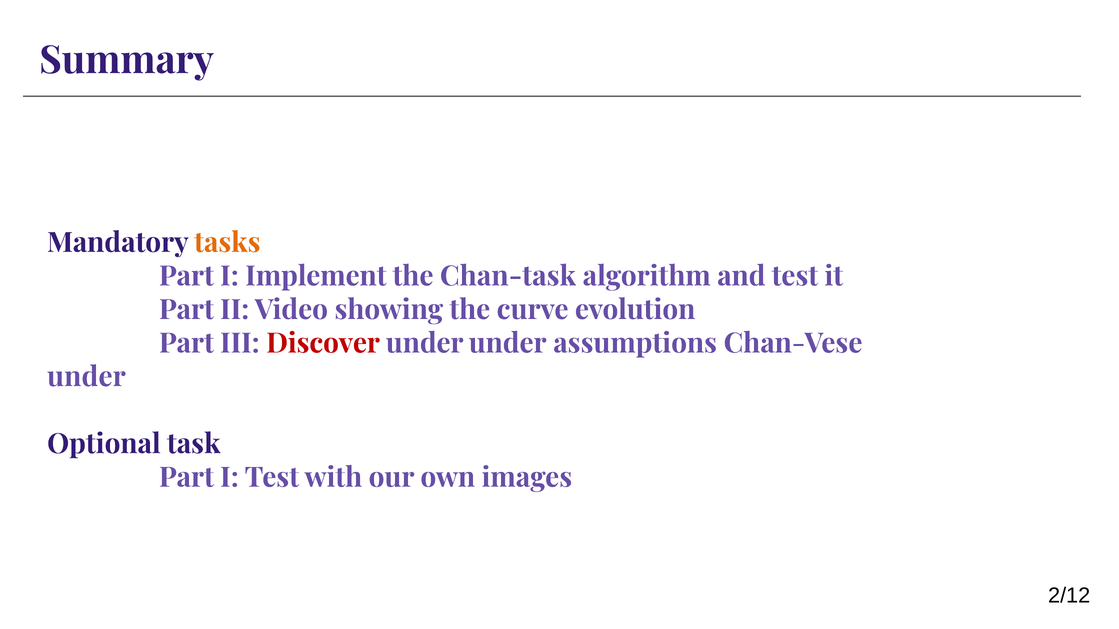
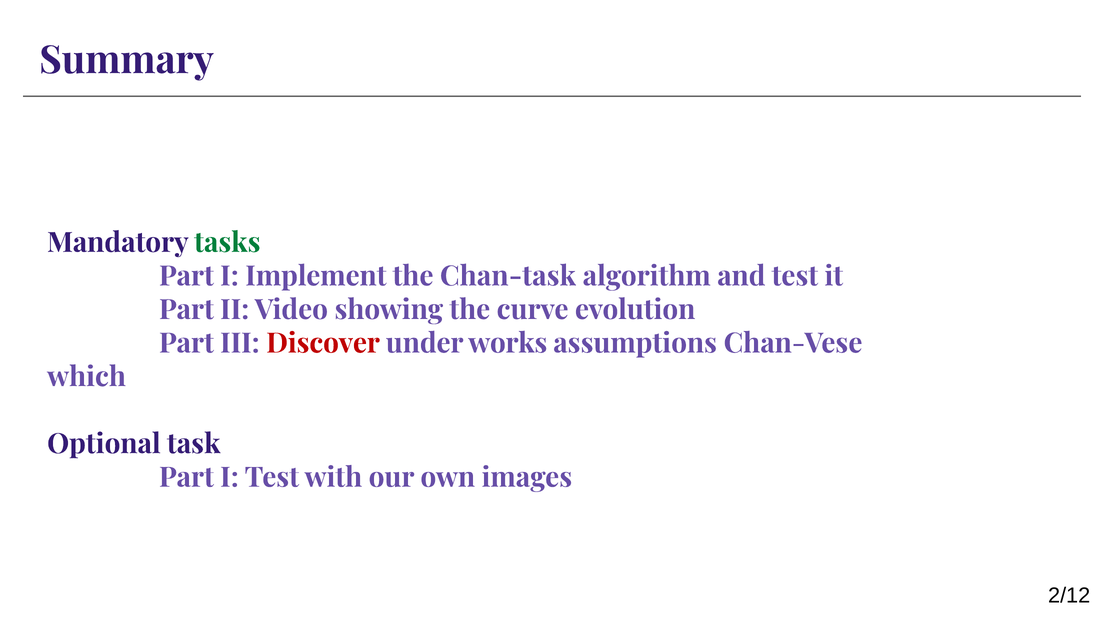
tasks colour: orange -> green (227, 243)
under under: under -> works (508, 344)
under: under -> which (86, 377)
